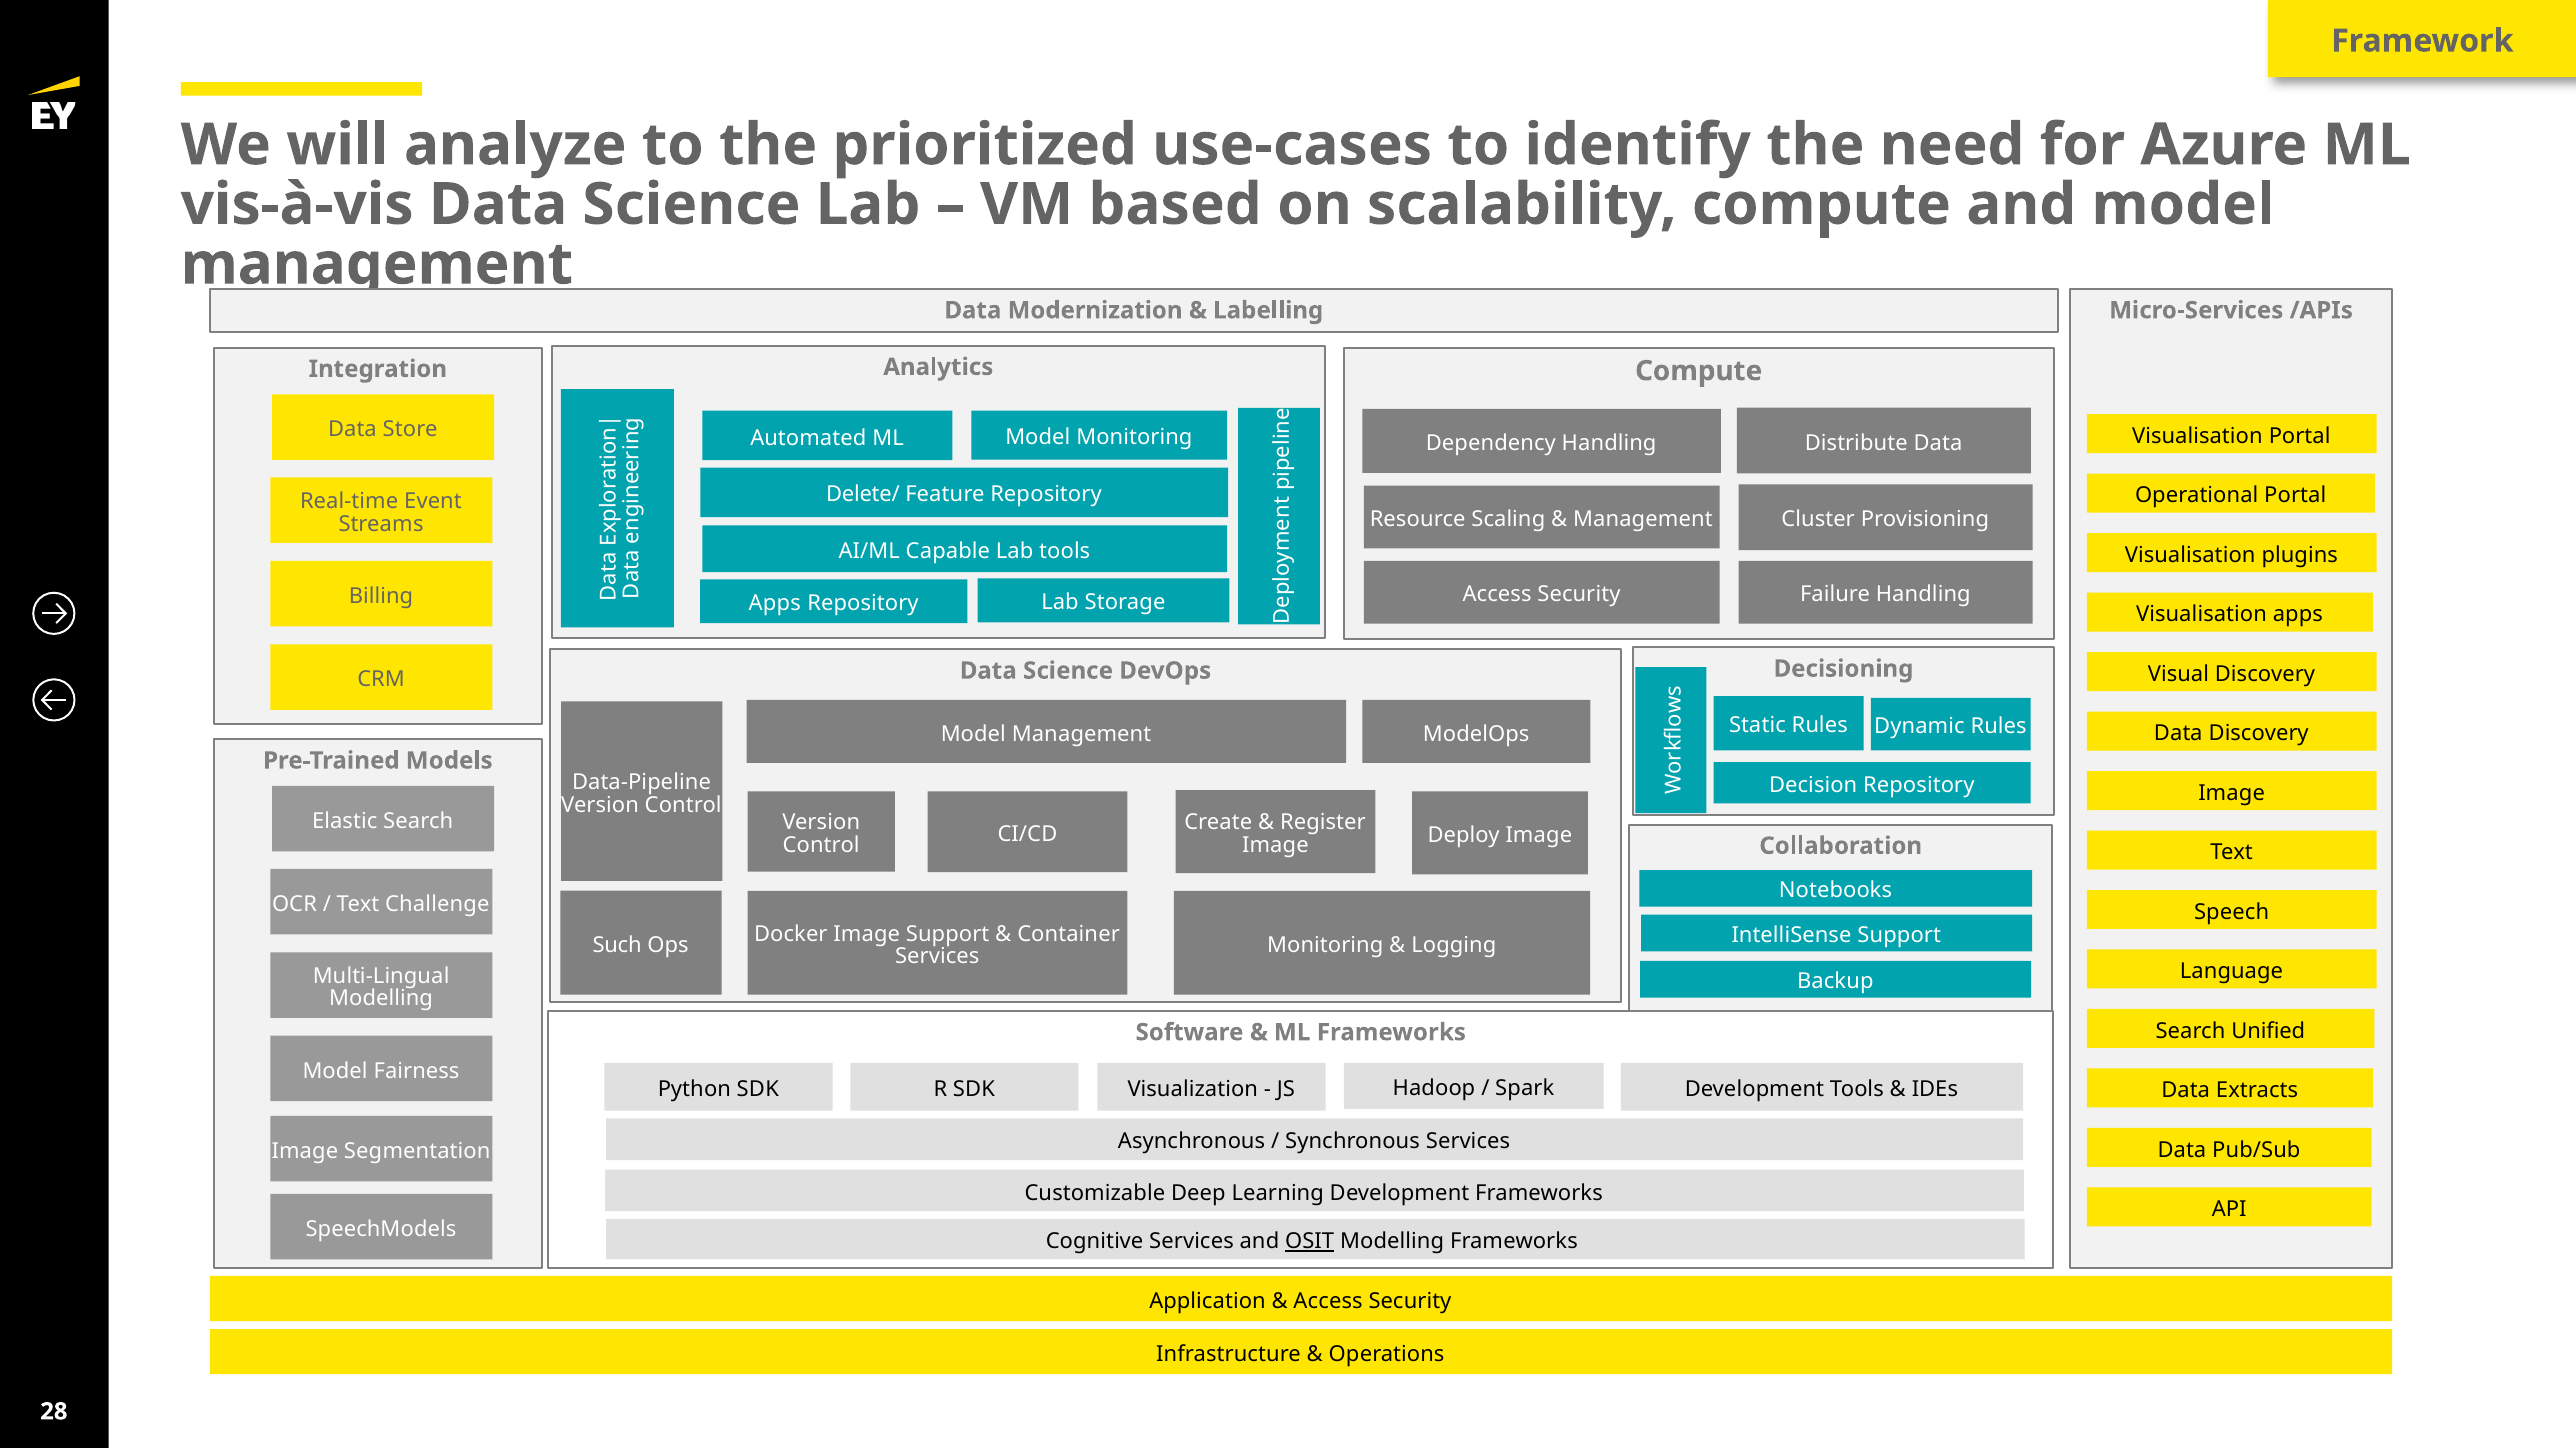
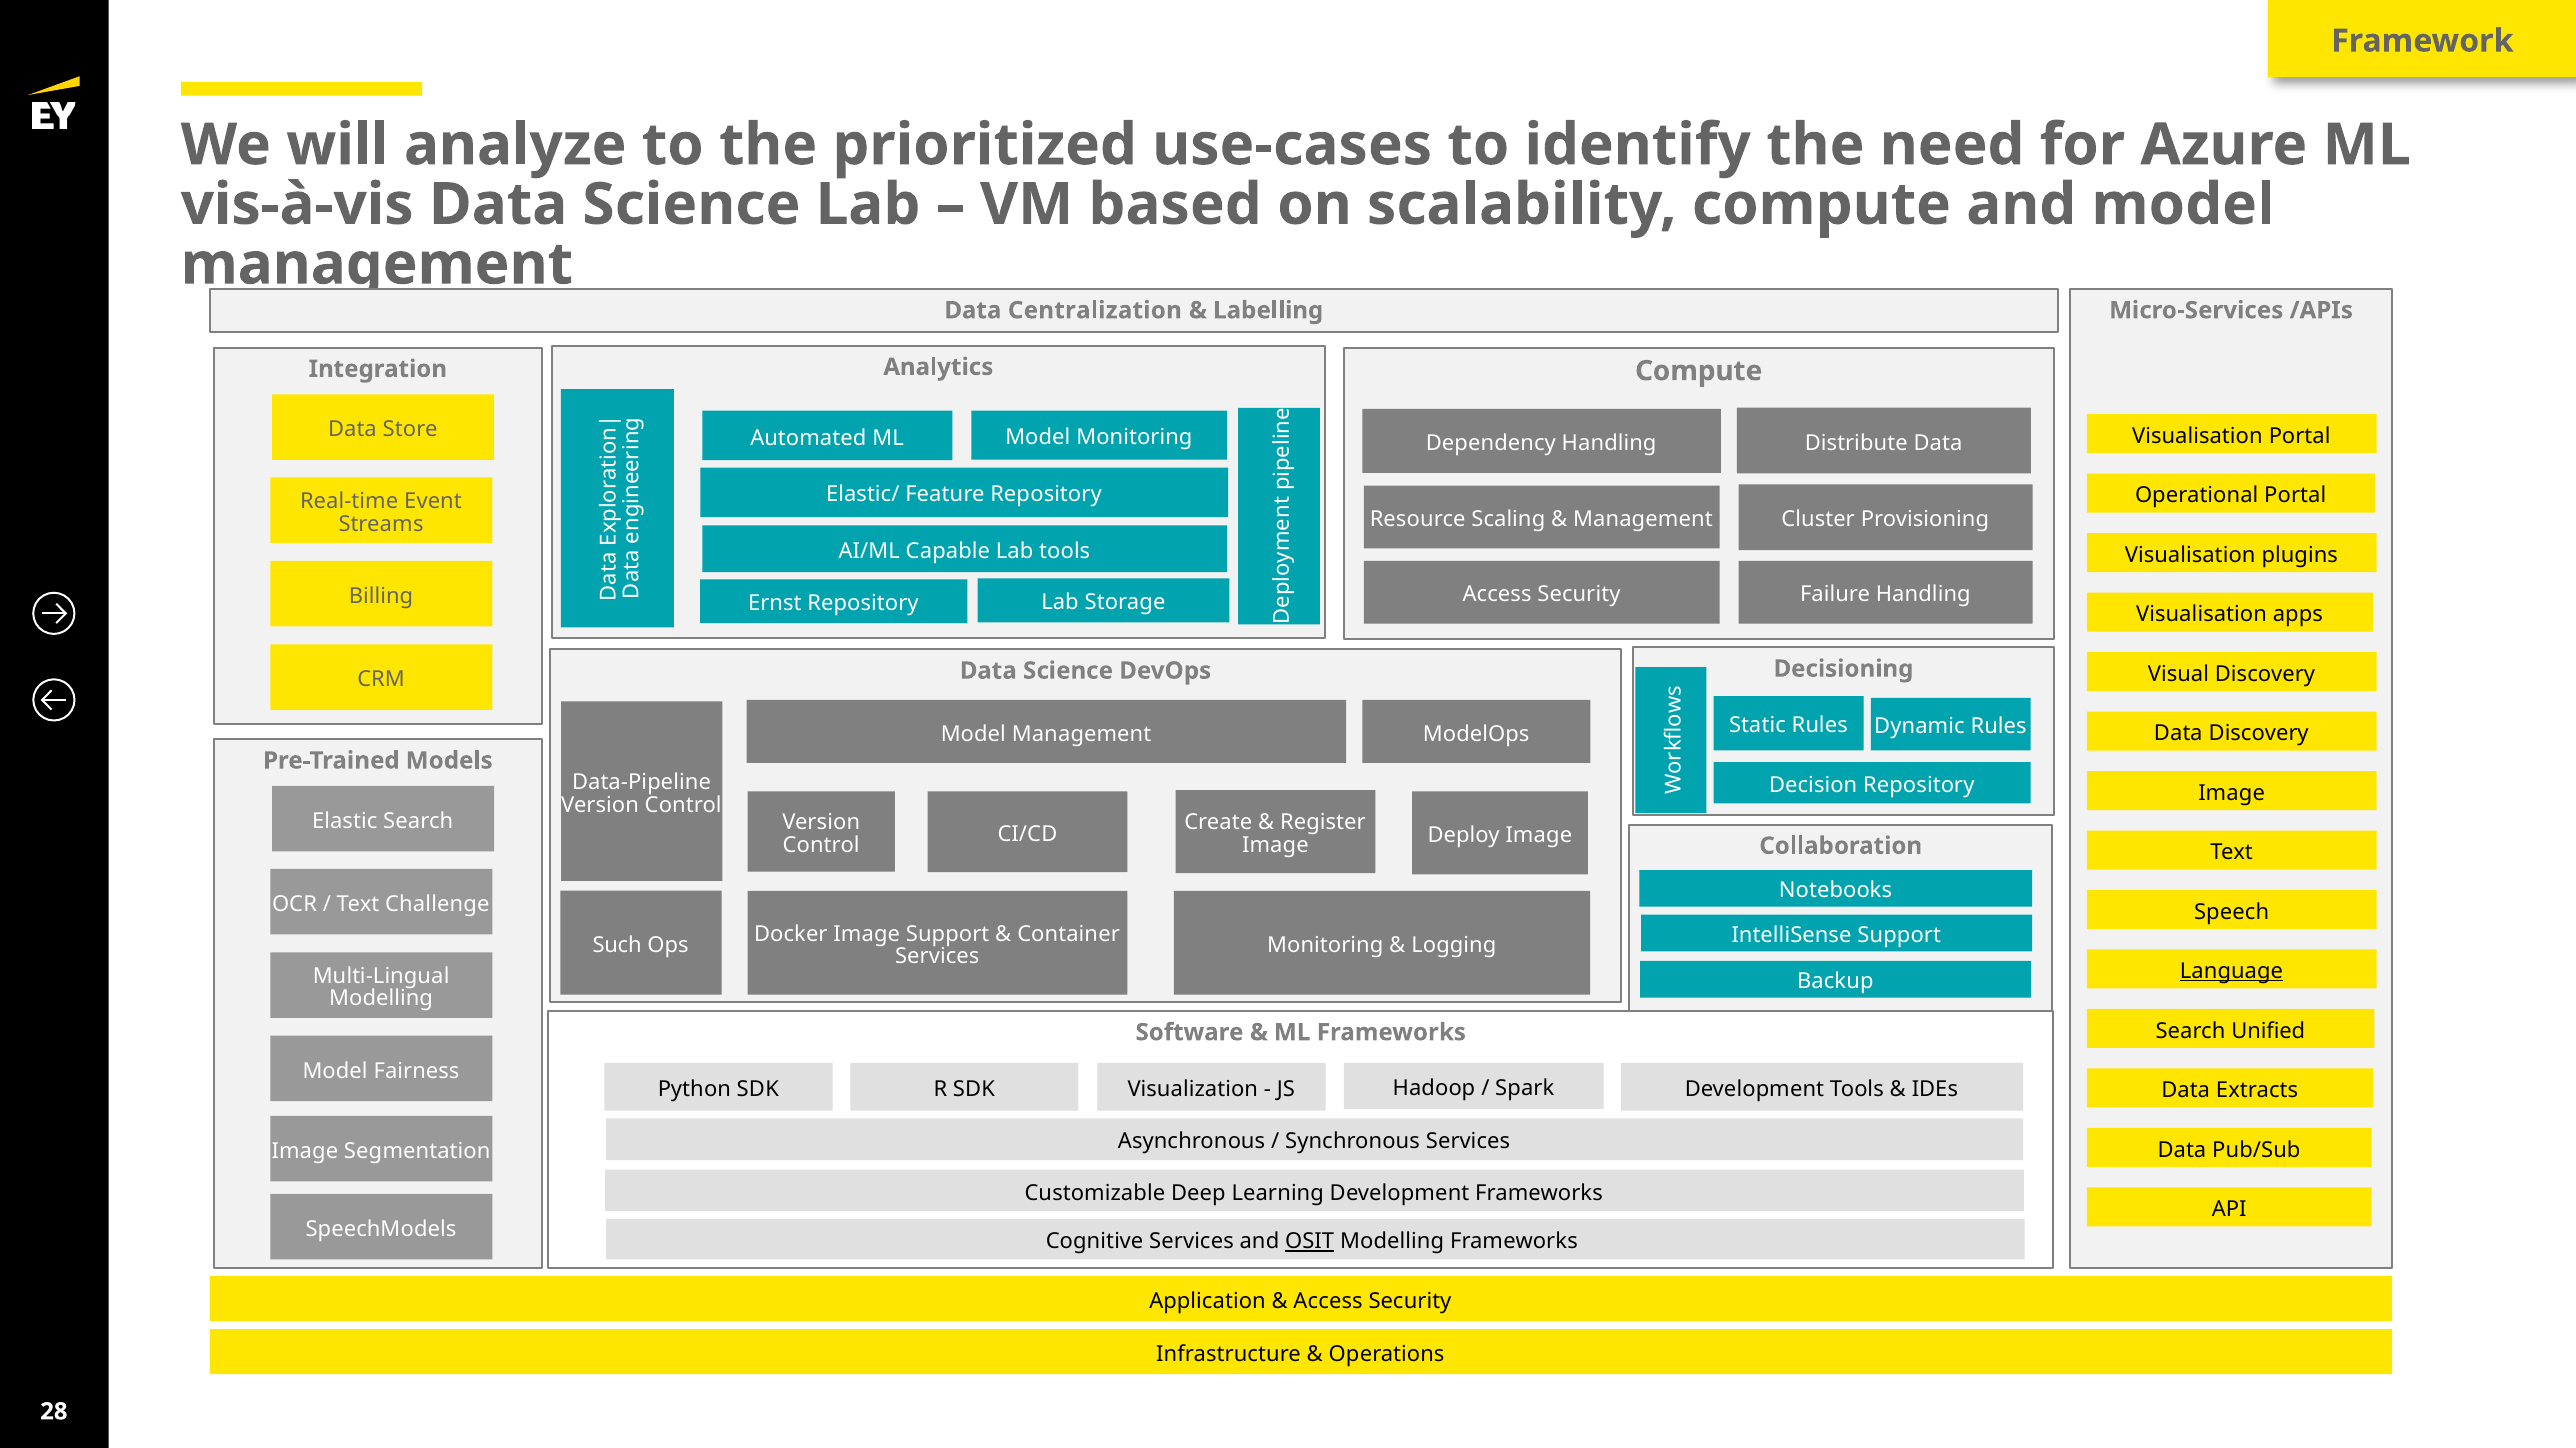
Modernization: Modernization -> Centralization (1095, 310)
Delete/: Delete/ -> Elastic/ (863, 495)
Apps: Apps -> Ernst (775, 604)
Language underline: none -> present (2232, 971)
